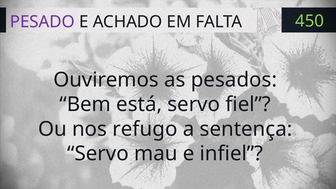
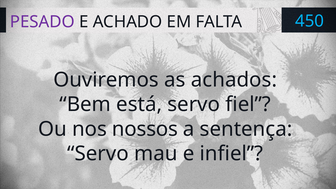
450 colour: light green -> light blue (310, 21)
pesados: pesados -> achados (234, 80)
refugo: refugo -> nossos (145, 129)
